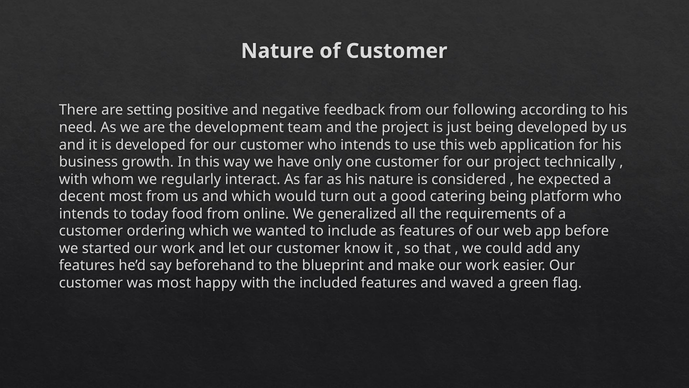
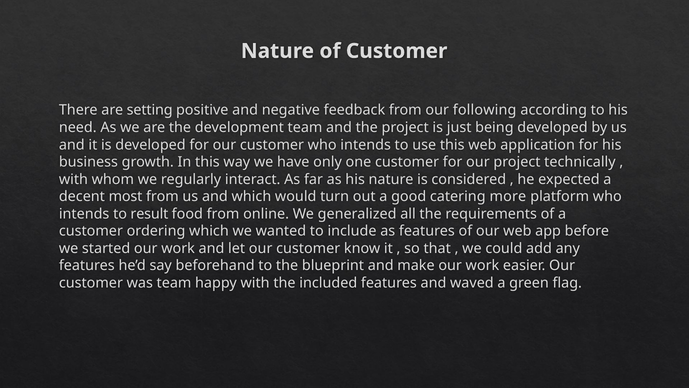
catering being: being -> more (508, 196)
today: today -> result (149, 214)
was most: most -> team (174, 283)
